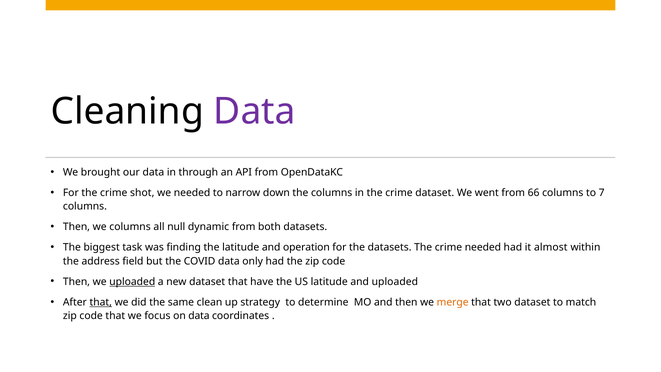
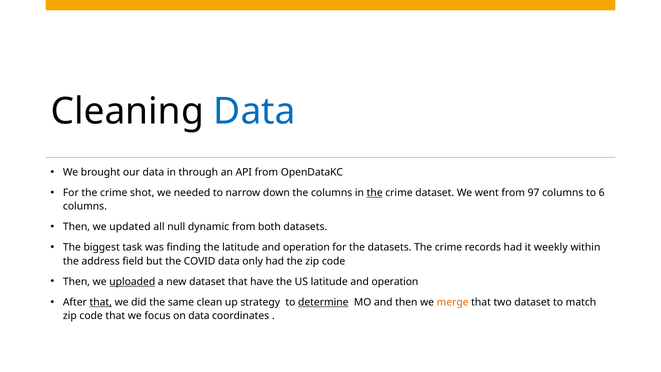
Data colour: purple -> blue (255, 112)
the underline: none -> present (375, 193)
66: 66 -> 97 (534, 193)
7: 7 -> 6 (602, 193)
we columns: columns -> updated (130, 227)
crime needed: needed -> records (483, 247)
almost: almost -> weekly (551, 247)
US latitude and uploaded: uploaded -> operation (395, 282)
determine underline: none -> present (323, 302)
